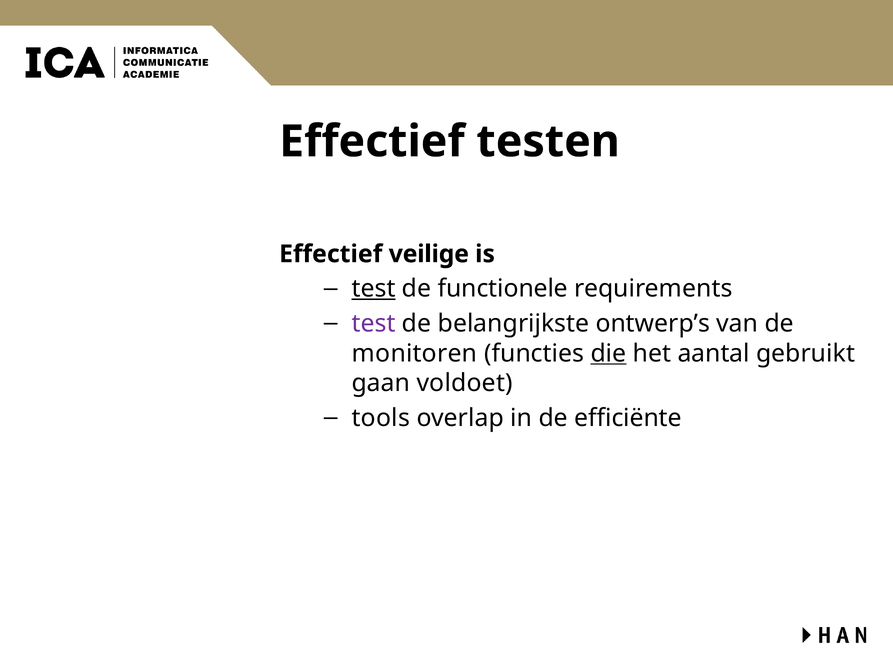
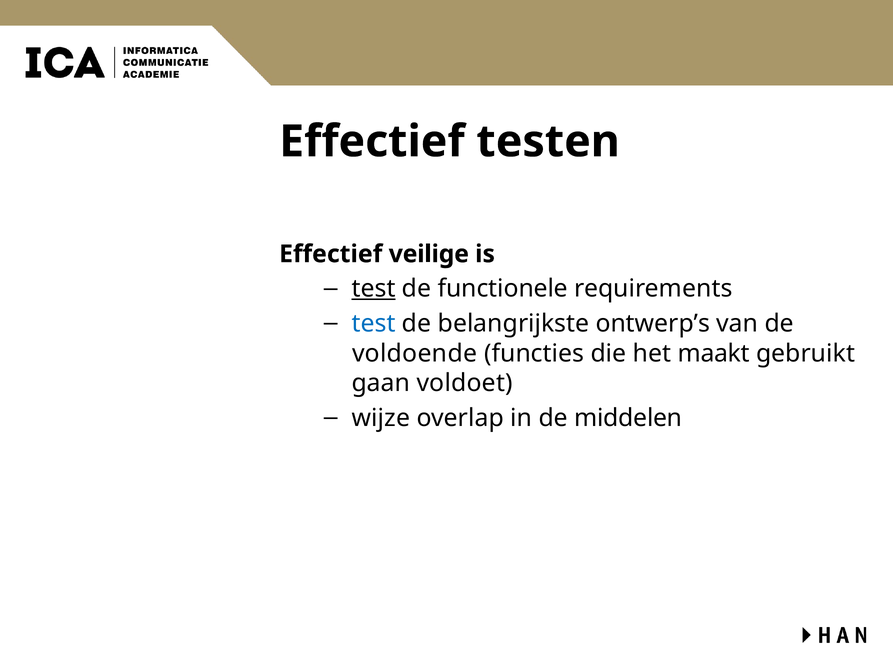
test colour: purple -> blue (374, 323)
monitoren: monitoren -> voldoende (415, 353)
die underline: present -> none (608, 353)
aantal: aantal -> maakt (714, 353)
tools: tools -> wijze (381, 418)
efficiënte: efficiënte -> middelen (628, 418)
